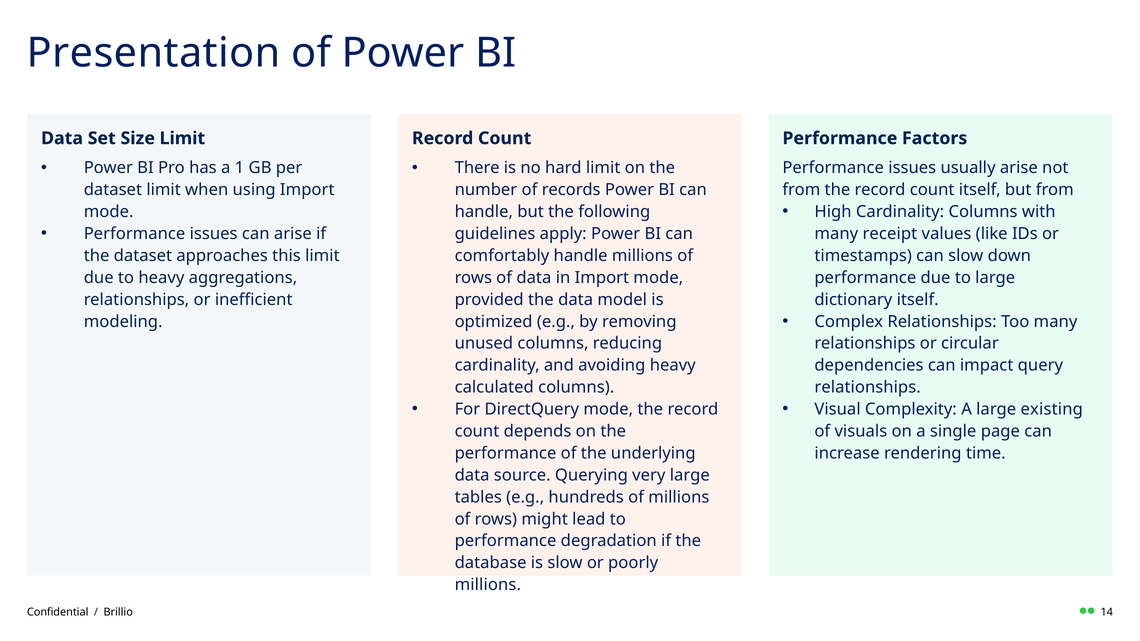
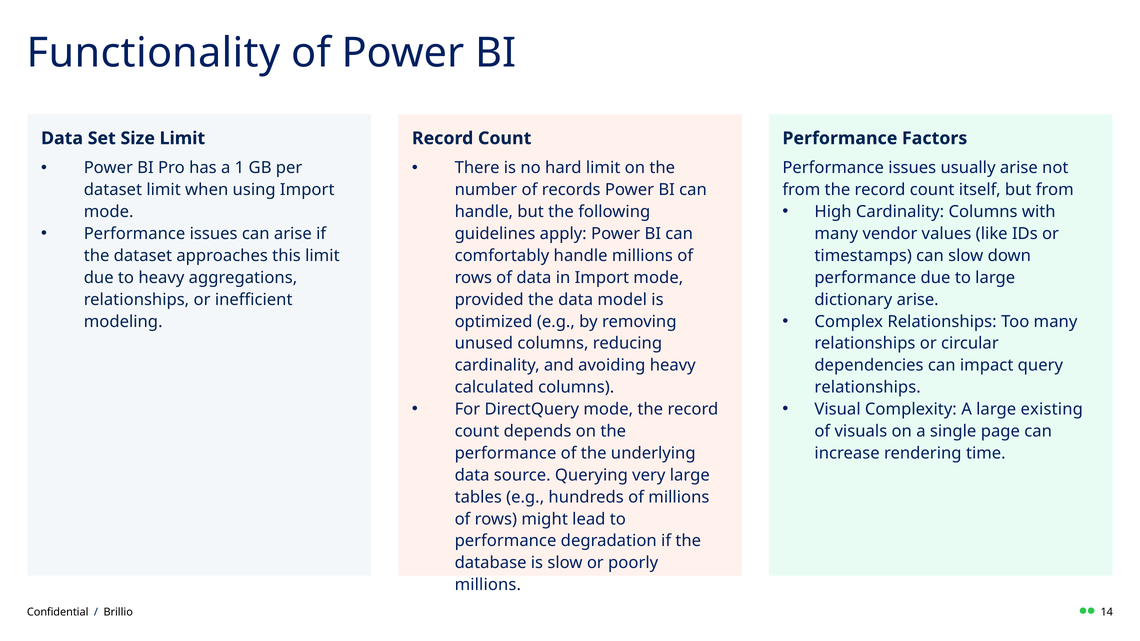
Presentation: Presentation -> Functionality (154, 53)
receipt: receipt -> vendor (890, 234)
dictionary itself: itself -> arise (918, 300)
